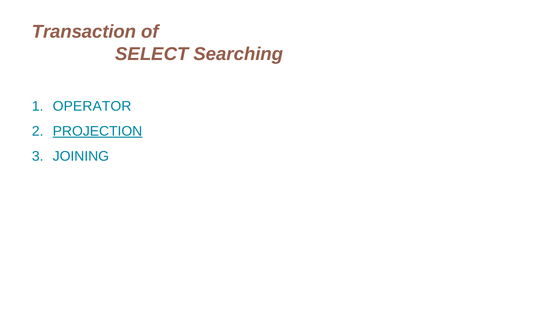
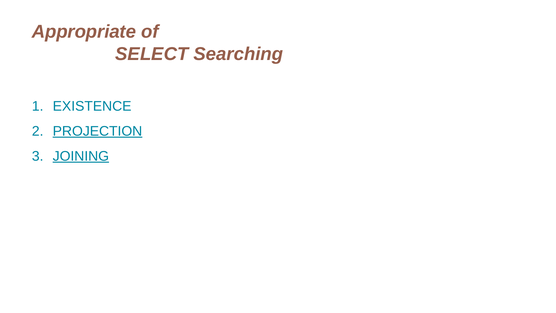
Transaction: Transaction -> Appropriate (84, 32)
OPERATOR: OPERATOR -> EXISTENCE (92, 106)
JOINING underline: none -> present (81, 156)
